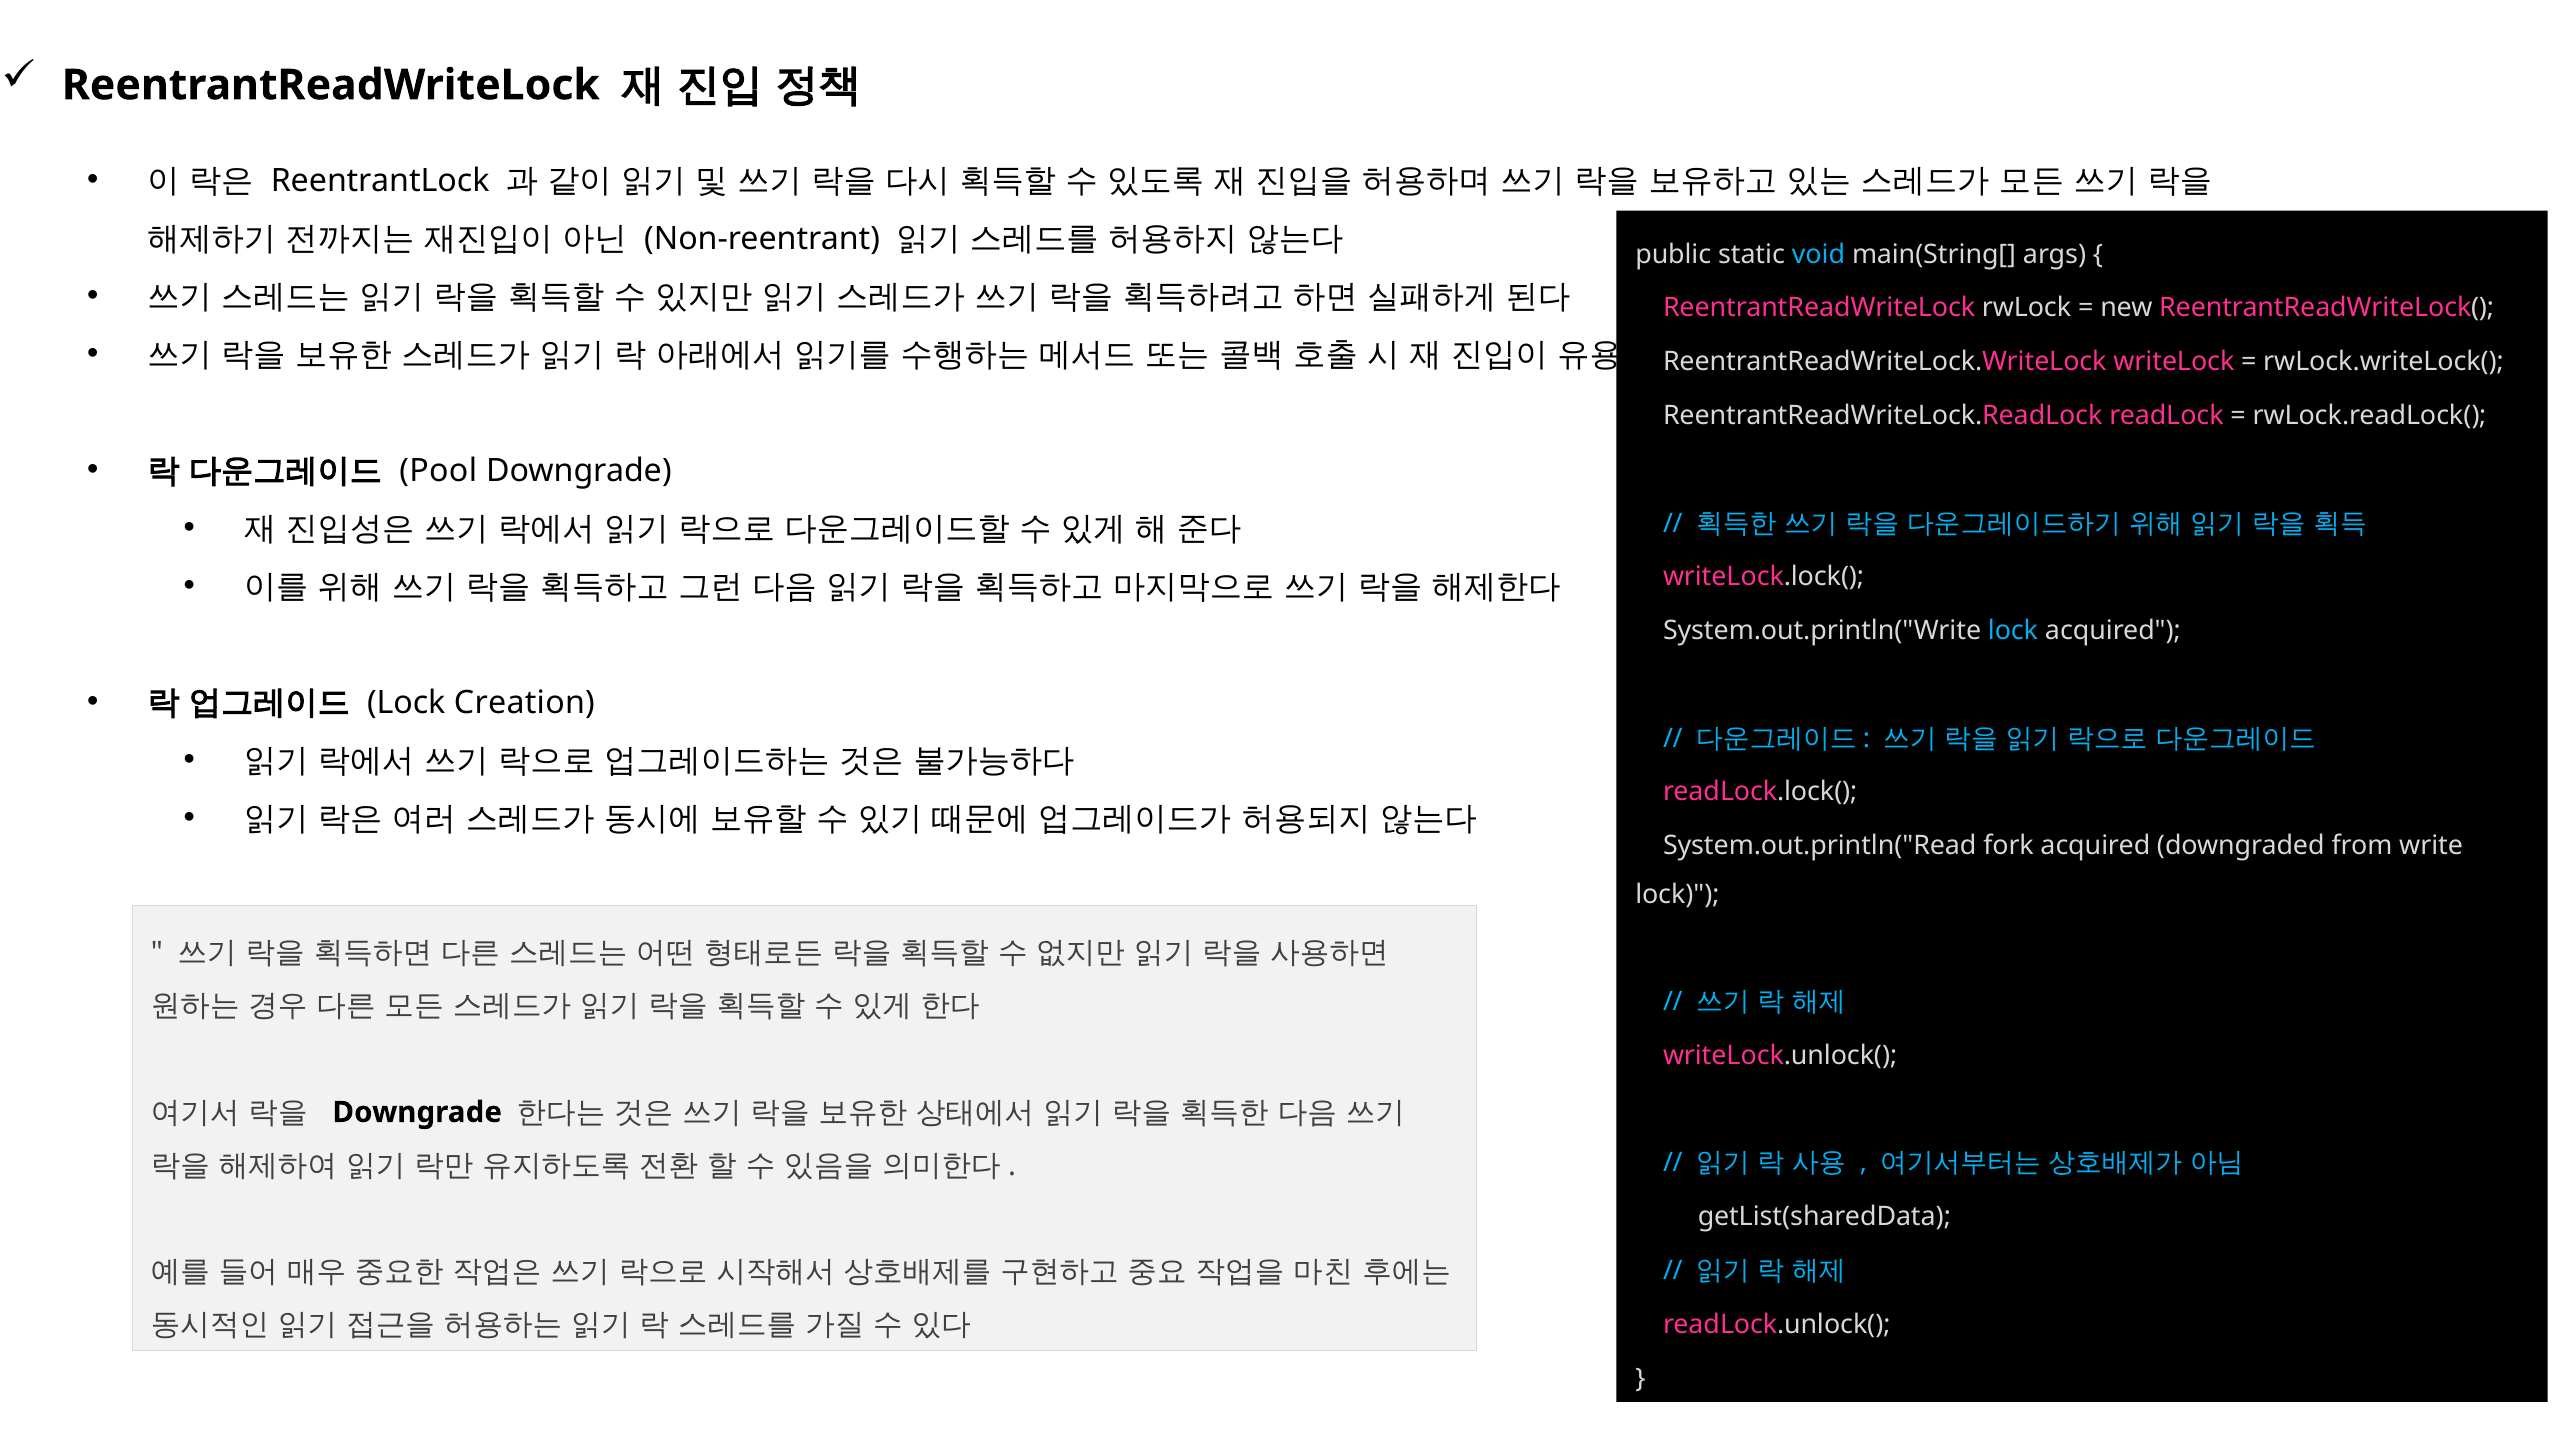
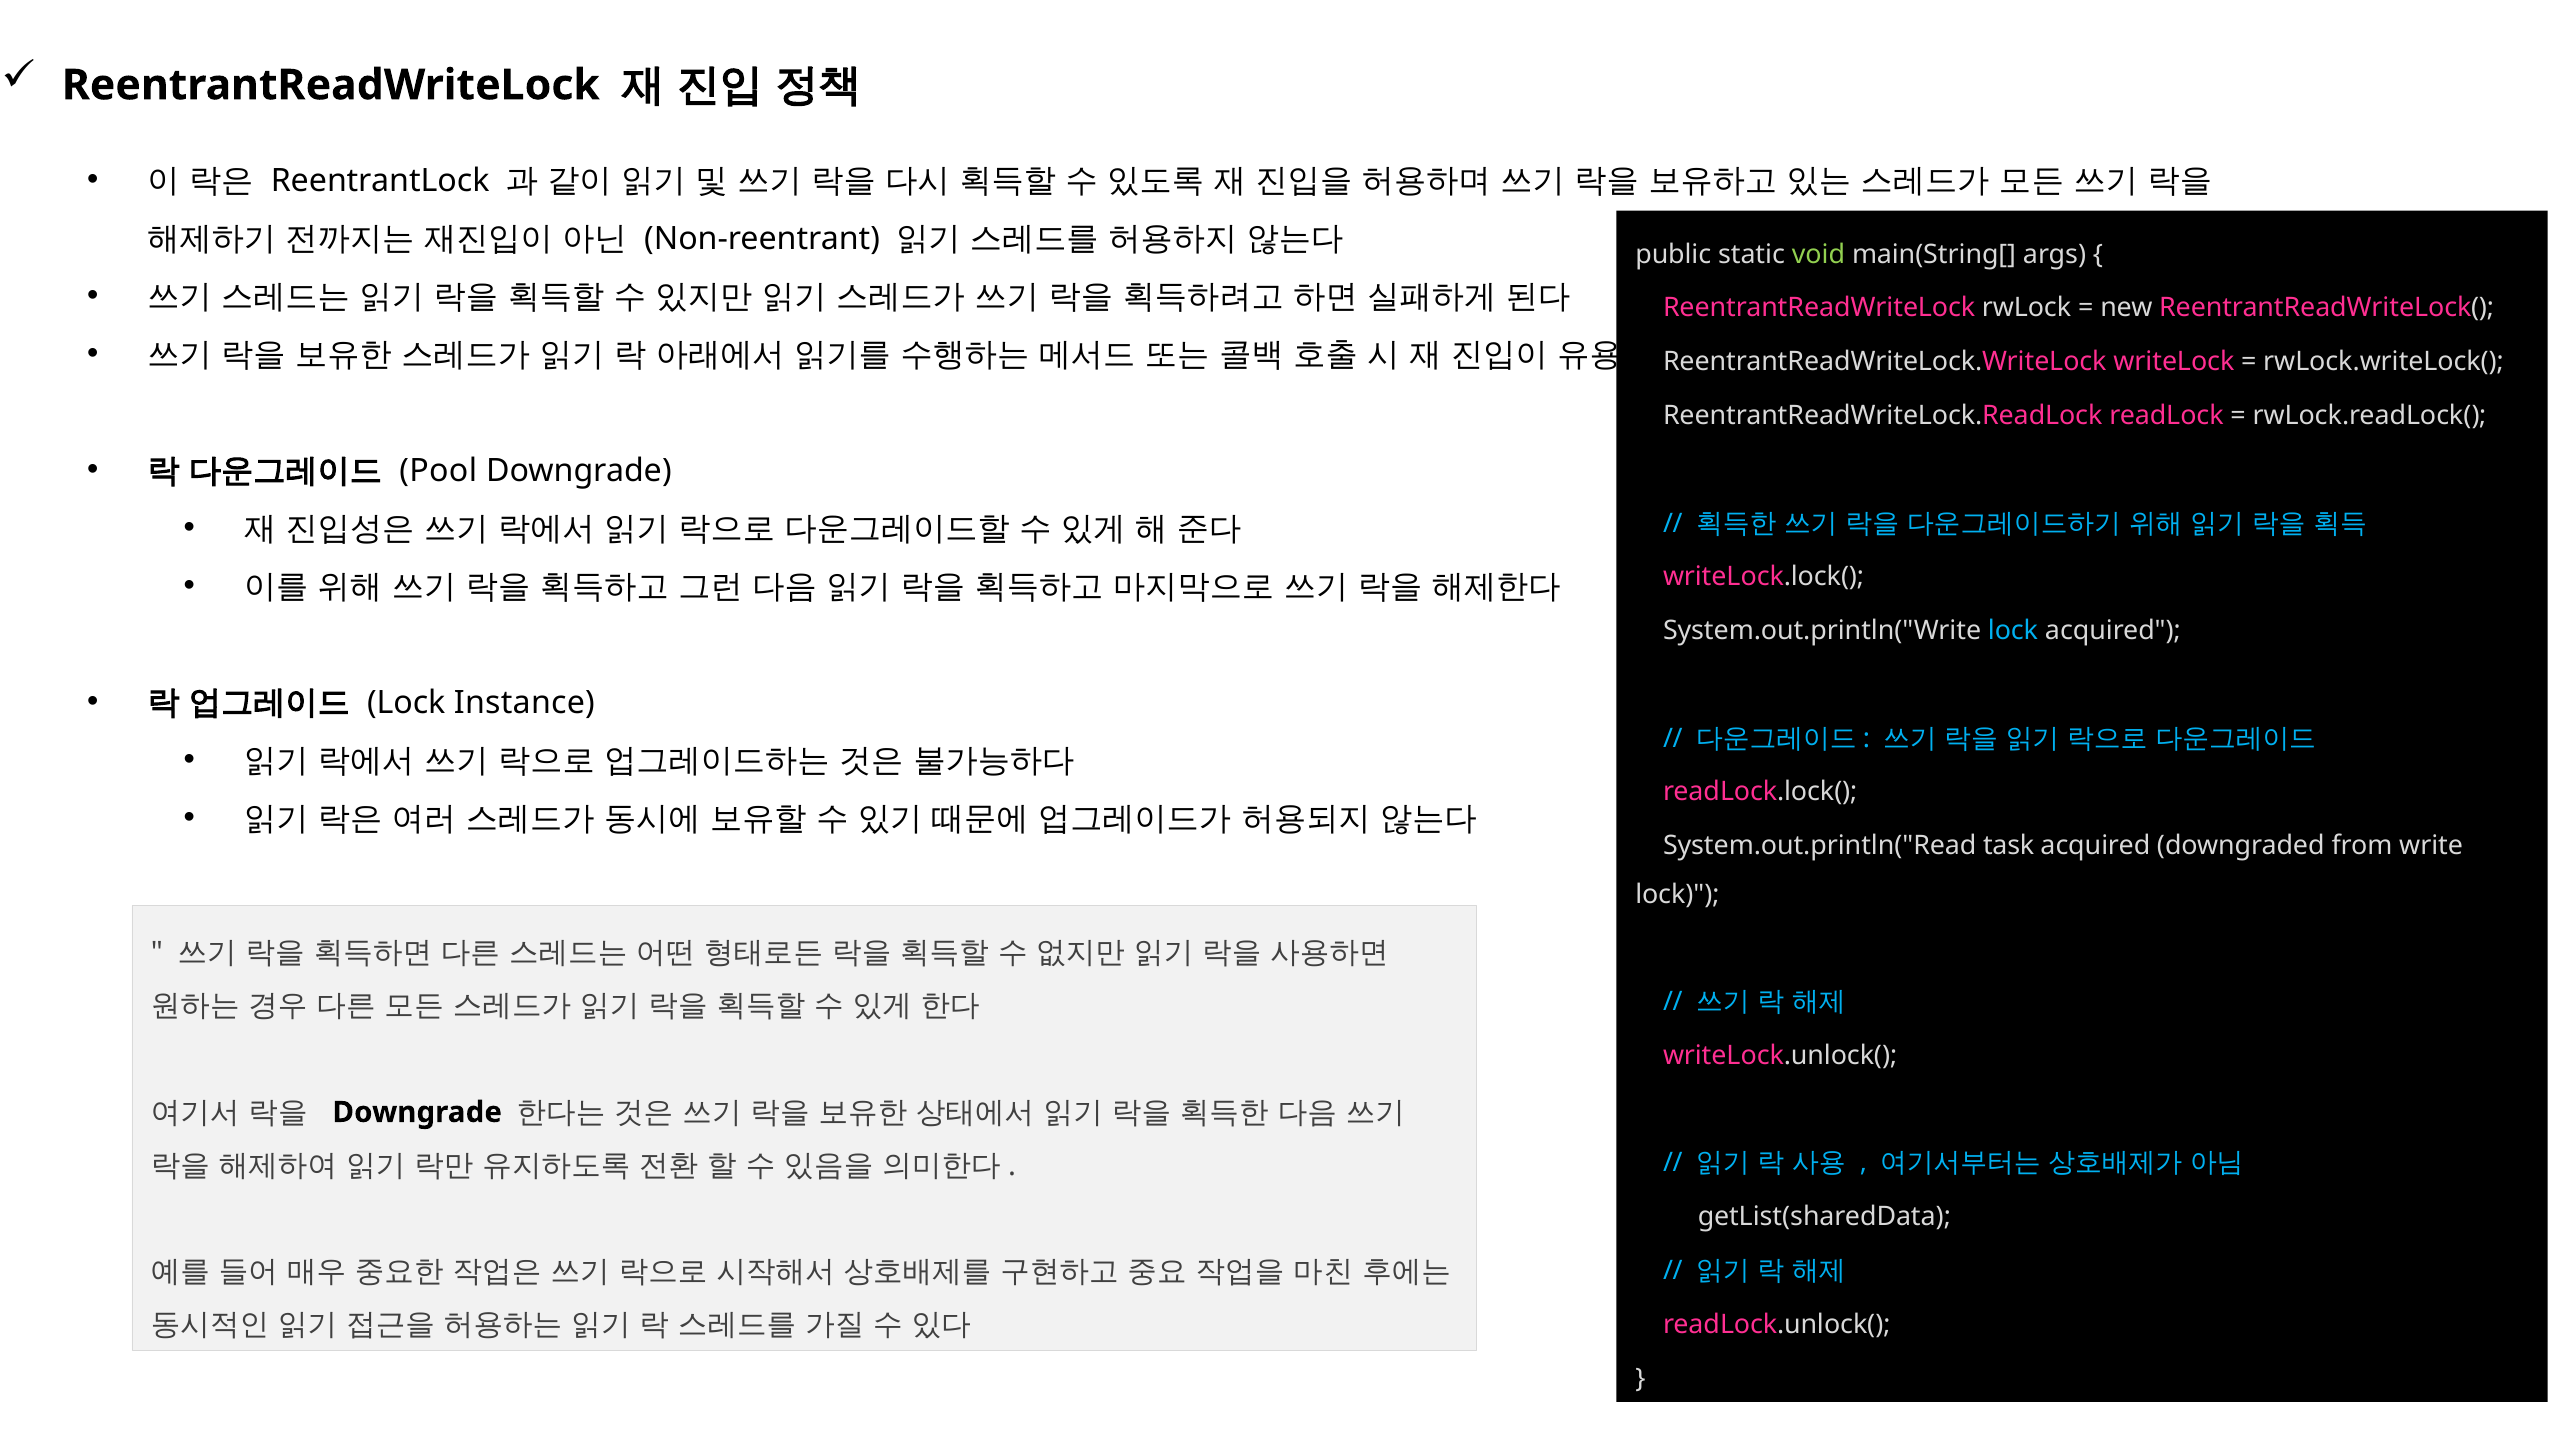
void colour: light blue -> light green (1818, 254)
Creation: Creation -> Instance (524, 702)
fork: fork -> task (2009, 846)
